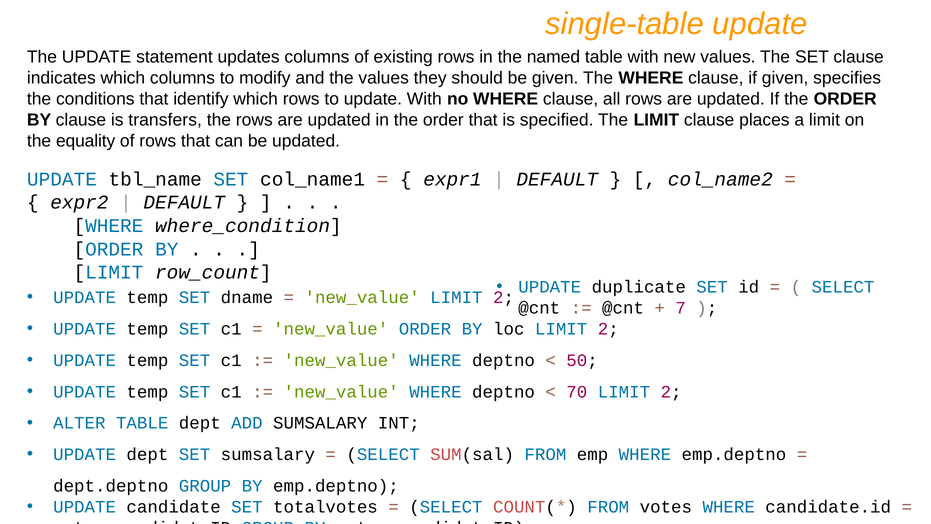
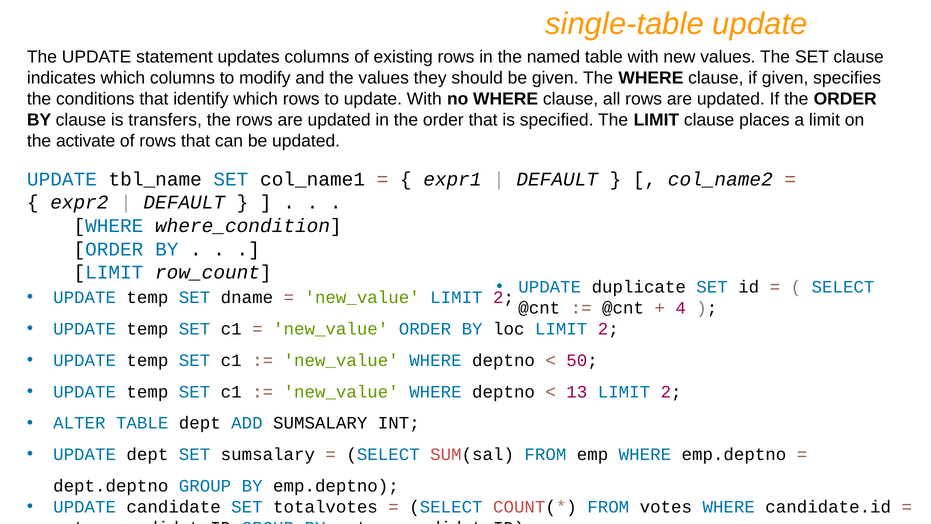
equality: equality -> activate (86, 141)
7: 7 -> 4 (681, 308)
70: 70 -> 13 (577, 392)
